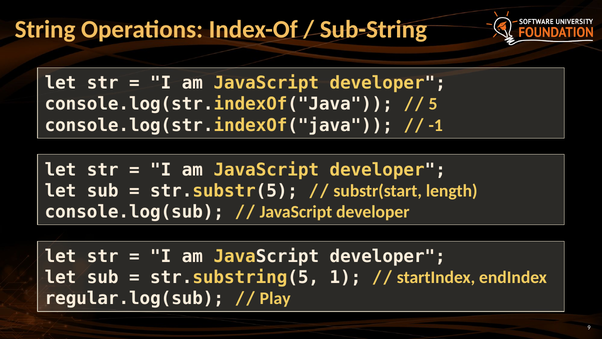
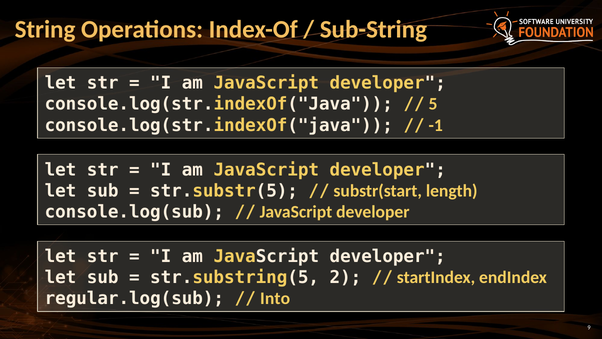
1: 1 -> 2 (345, 277)
Play: Play -> Into (275, 298)
